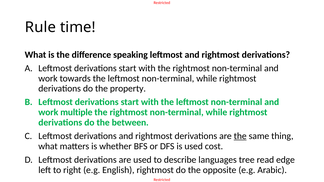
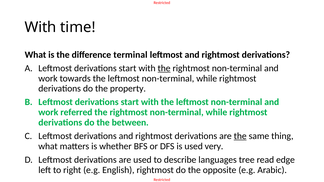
Rule: Rule -> With (41, 27)
speaking: speaking -> terminal (130, 55)
the underline: none -> present (164, 68)
multiple: multiple -> referred (76, 112)
cost: cost -> very (214, 146)
